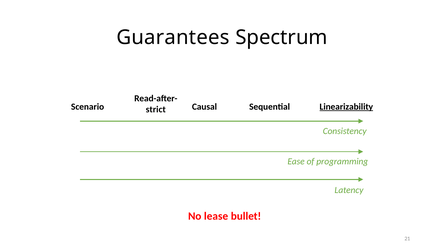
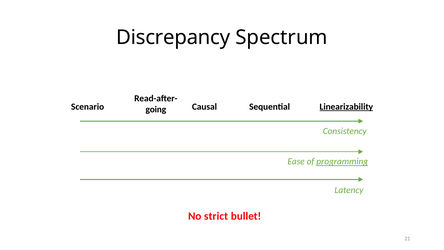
Guarantees: Guarantees -> Discrepancy (173, 37)
strict: strict -> going (156, 109)
programming underline: none -> present (342, 161)
lease: lease -> strict (216, 216)
